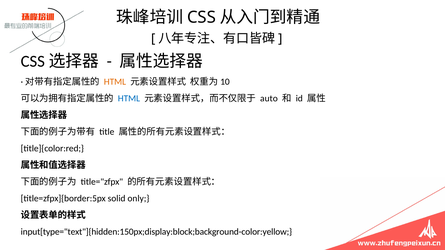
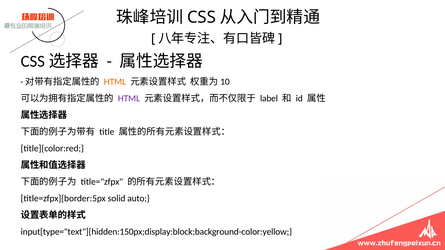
HTML colour: blue -> purple (129, 99)
auto: auto -> label (269, 99)
only: only -> auto (139, 199)
